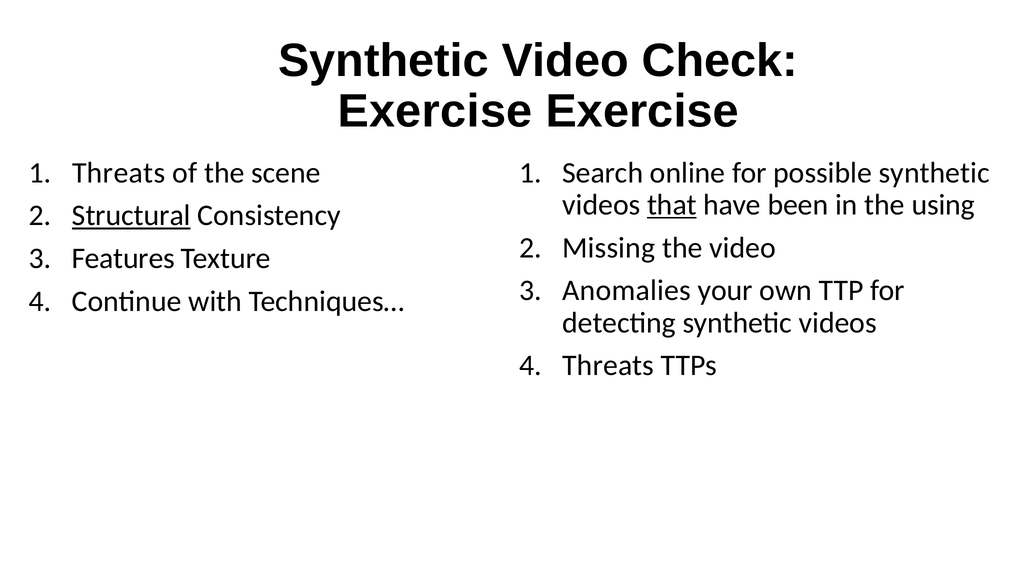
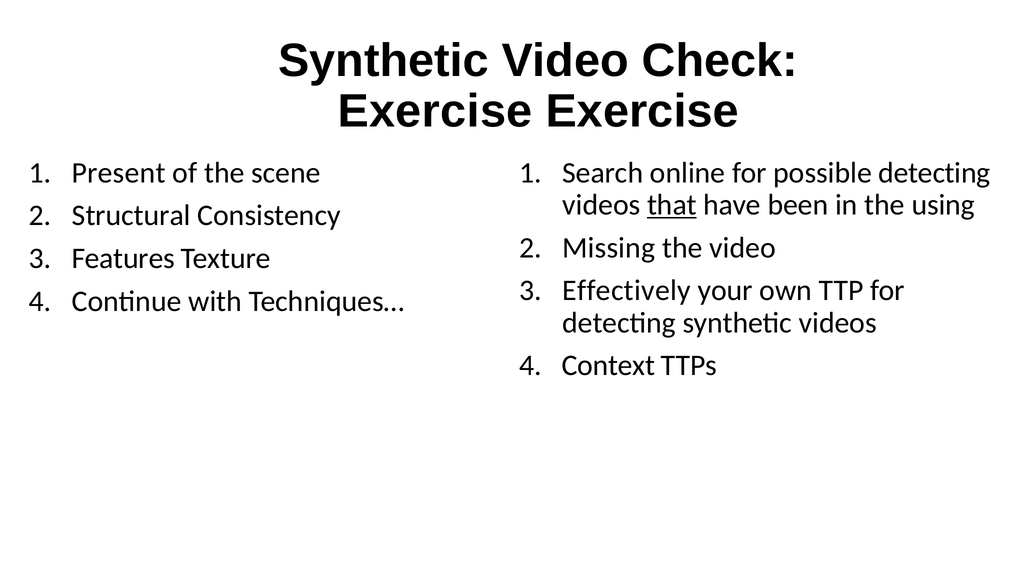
Threats: Threats -> Present (119, 173)
possible synthetic: synthetic -> detecting (934, 173)
Structural underline: present -> none (131, 216)
Anomalies: Anomalies -> Effectively (627, 291)
Threats: Threats -> Context (608, 366)
